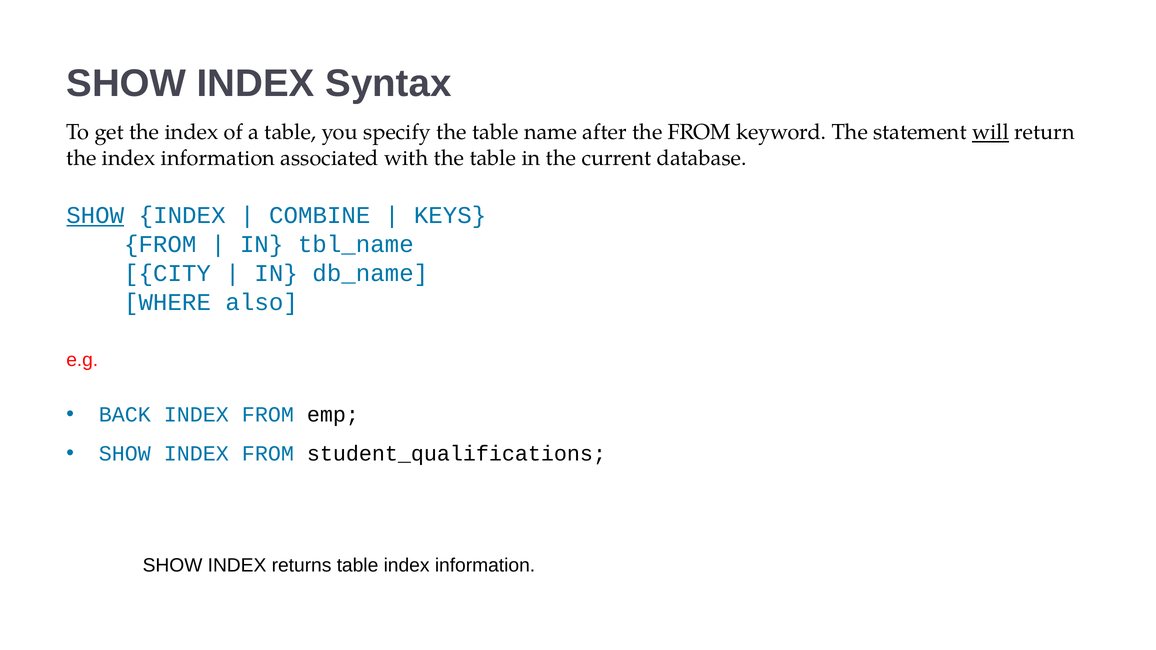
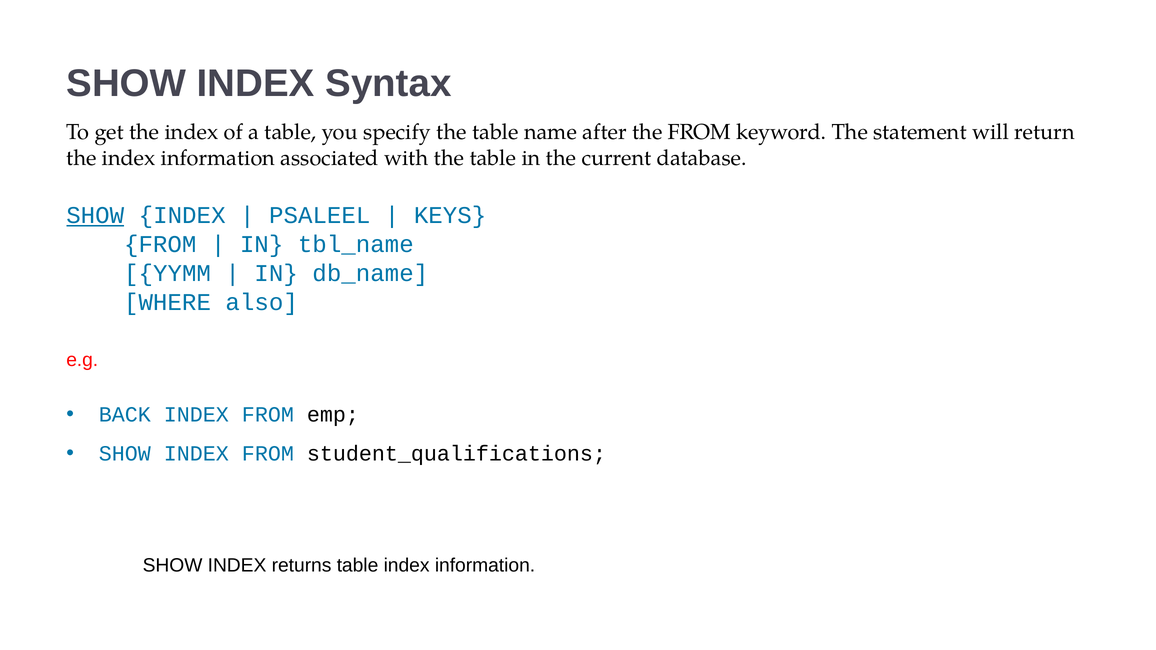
will underline: present -> none (991, 132)
COMBINE: COMBINE -> PSALEEL (320, 216)
CITY: CITY -> YYMM (168, 273)
